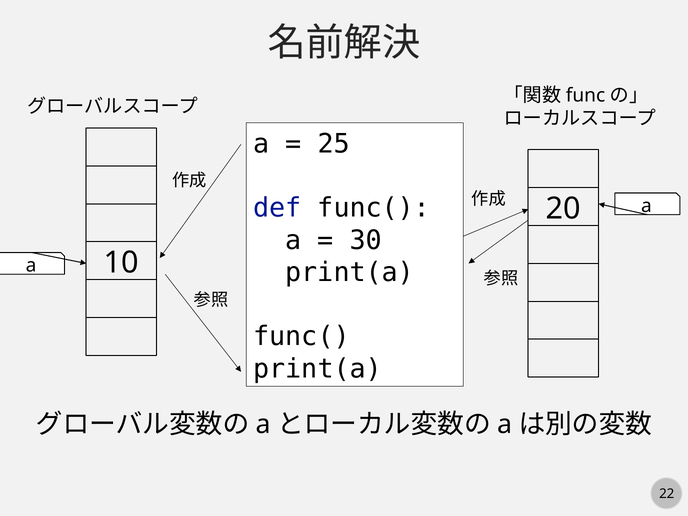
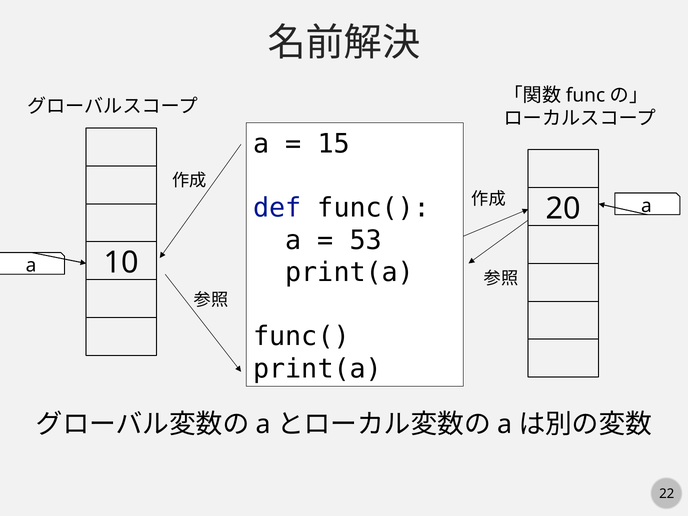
25: 25 -> 15 (334, 144)
30: 30 -> 53 (366, 240)
